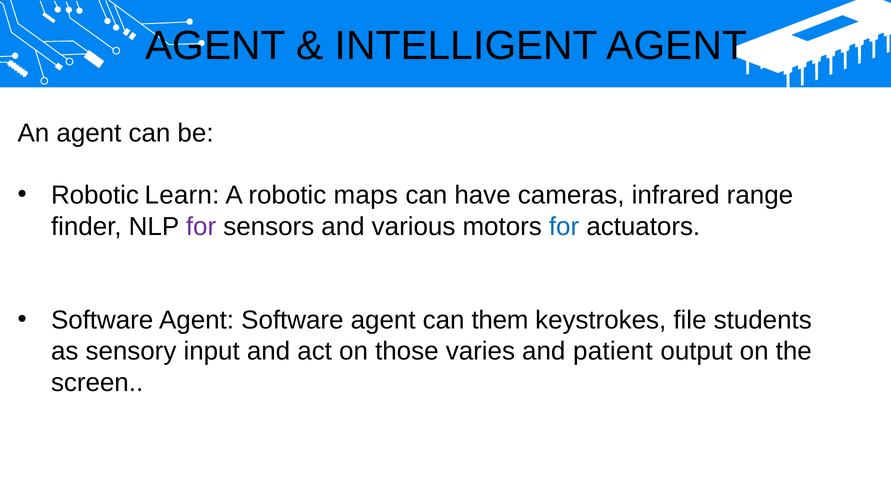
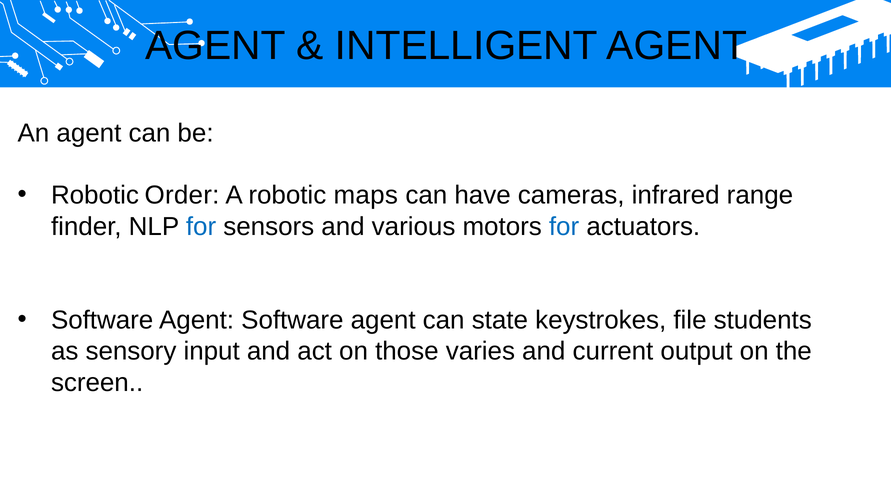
Learn: Learn -> Order (182, 195)
for colour: purple -> blue (201, 227)
them: them -> state (500, 320)
patient: patient -> current (613, 351)
